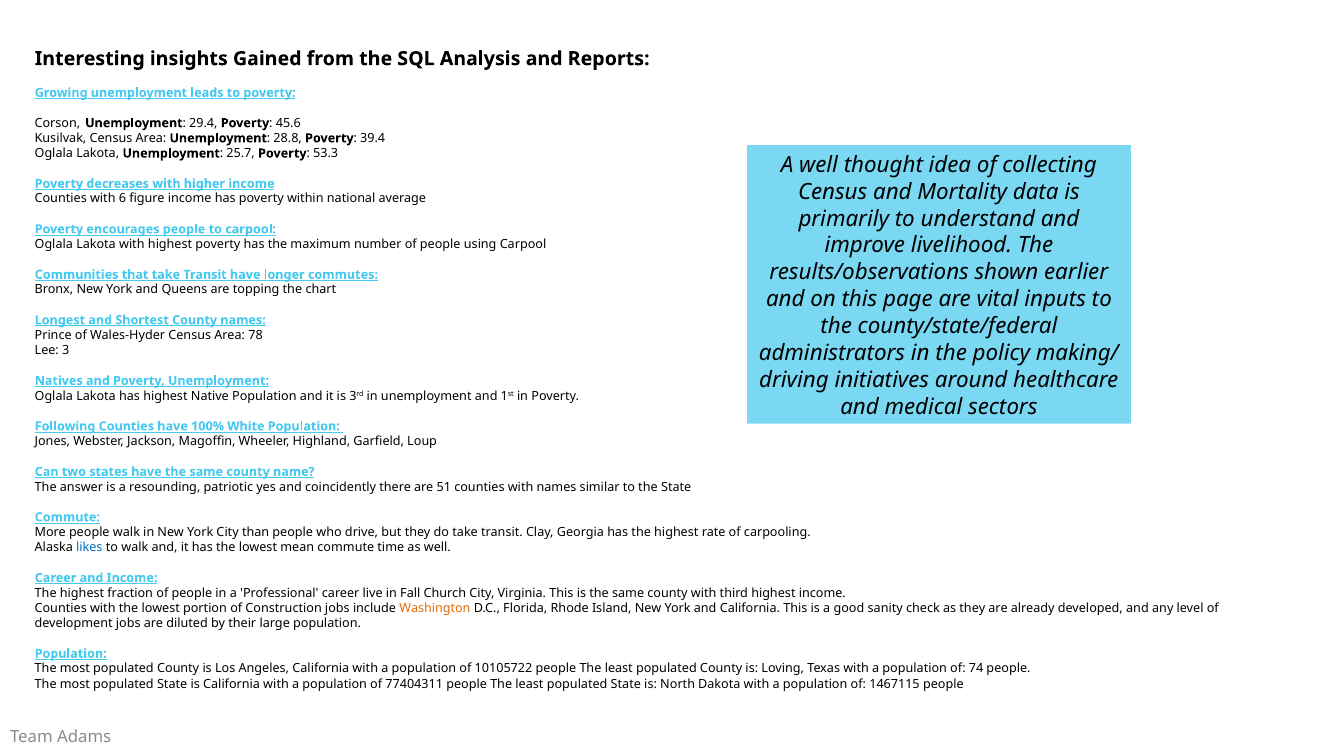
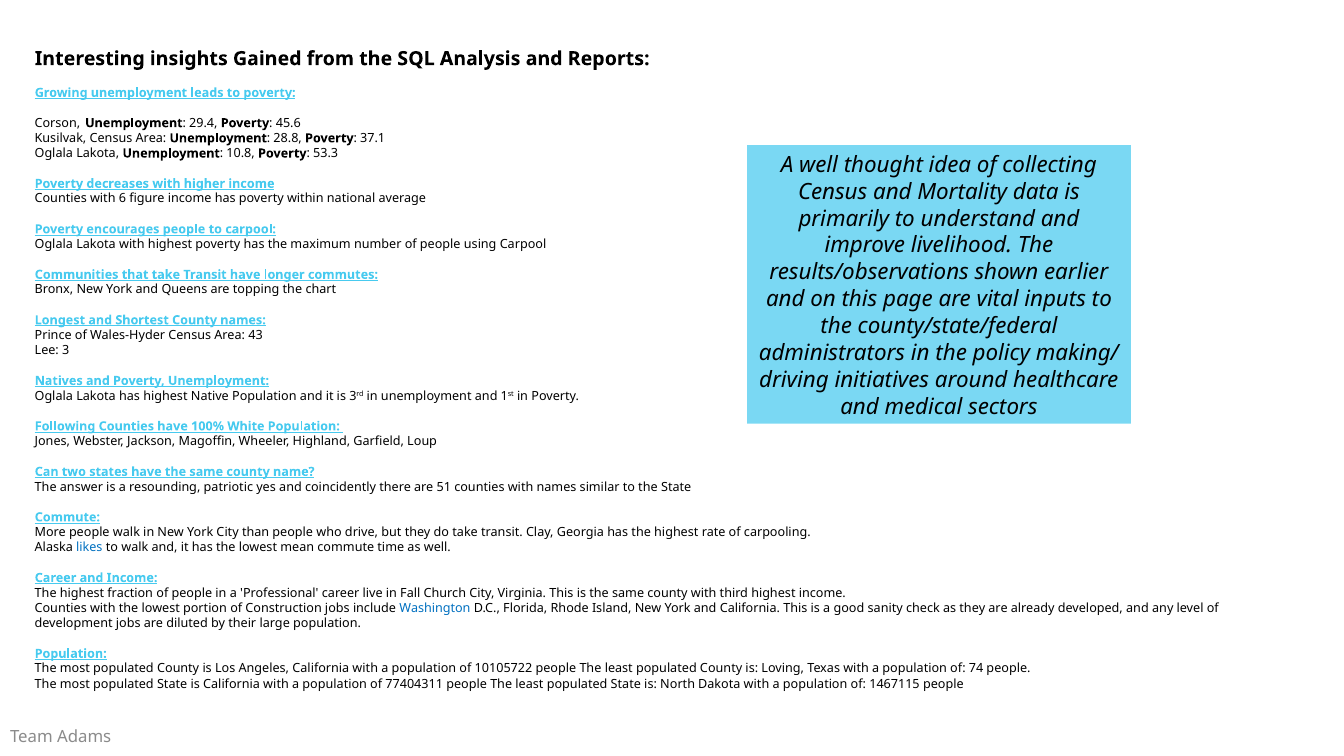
39.4: 39.4 -> 37.1 (373, 138)
25.7: 25.7 -> 10.8 (241, 153)
78: 78 -> 43 (256, 335)
Washington colour: orange -> blue (435, 608)
